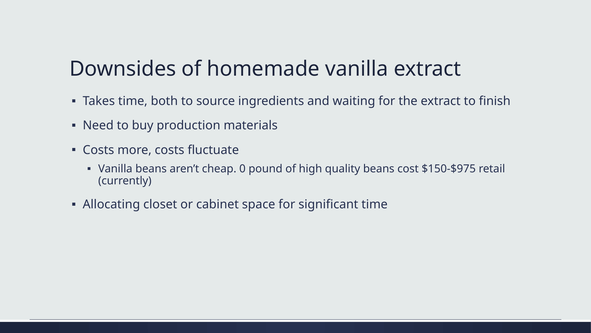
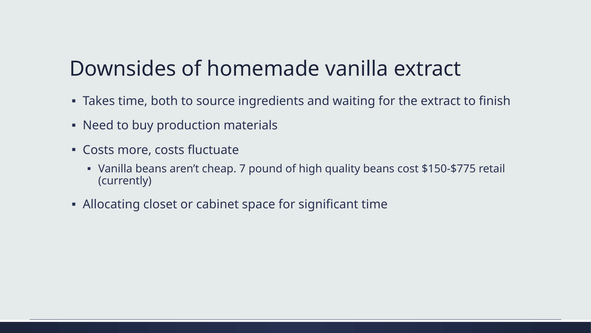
0: 0 -> 7 (242, 169)
$150-$975: $150-$975 -> $150-$775 (449, 169)
